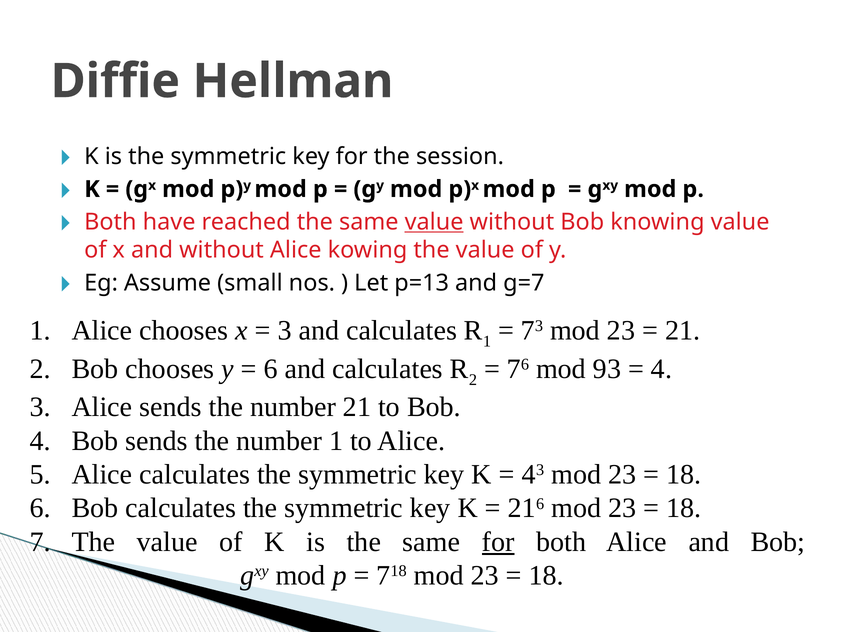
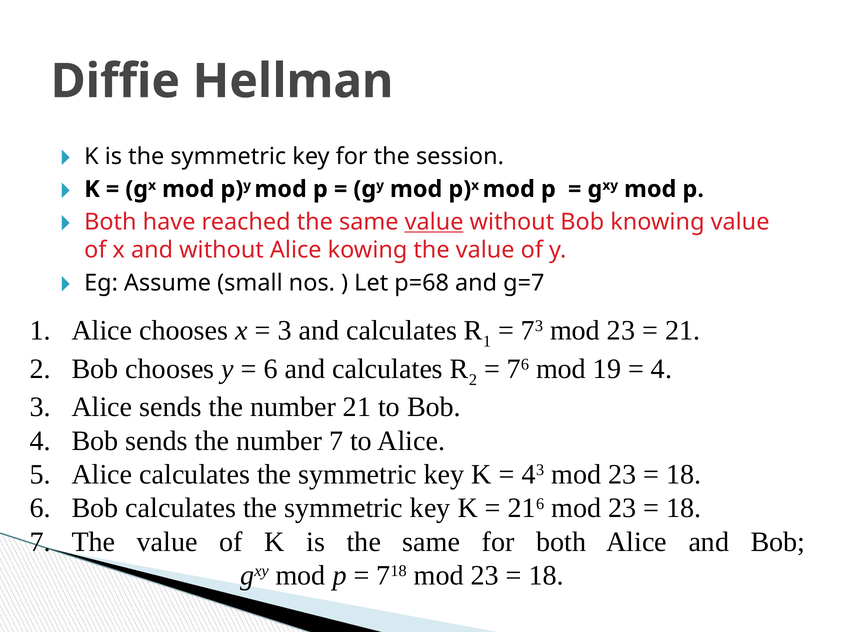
p=13: p=13 -> p=68 (422, 283)
93: 93 -> 19 (607, 369)
number 1: 1 -> 7 (336, 441)
for underline: present -> none (498, 542)
